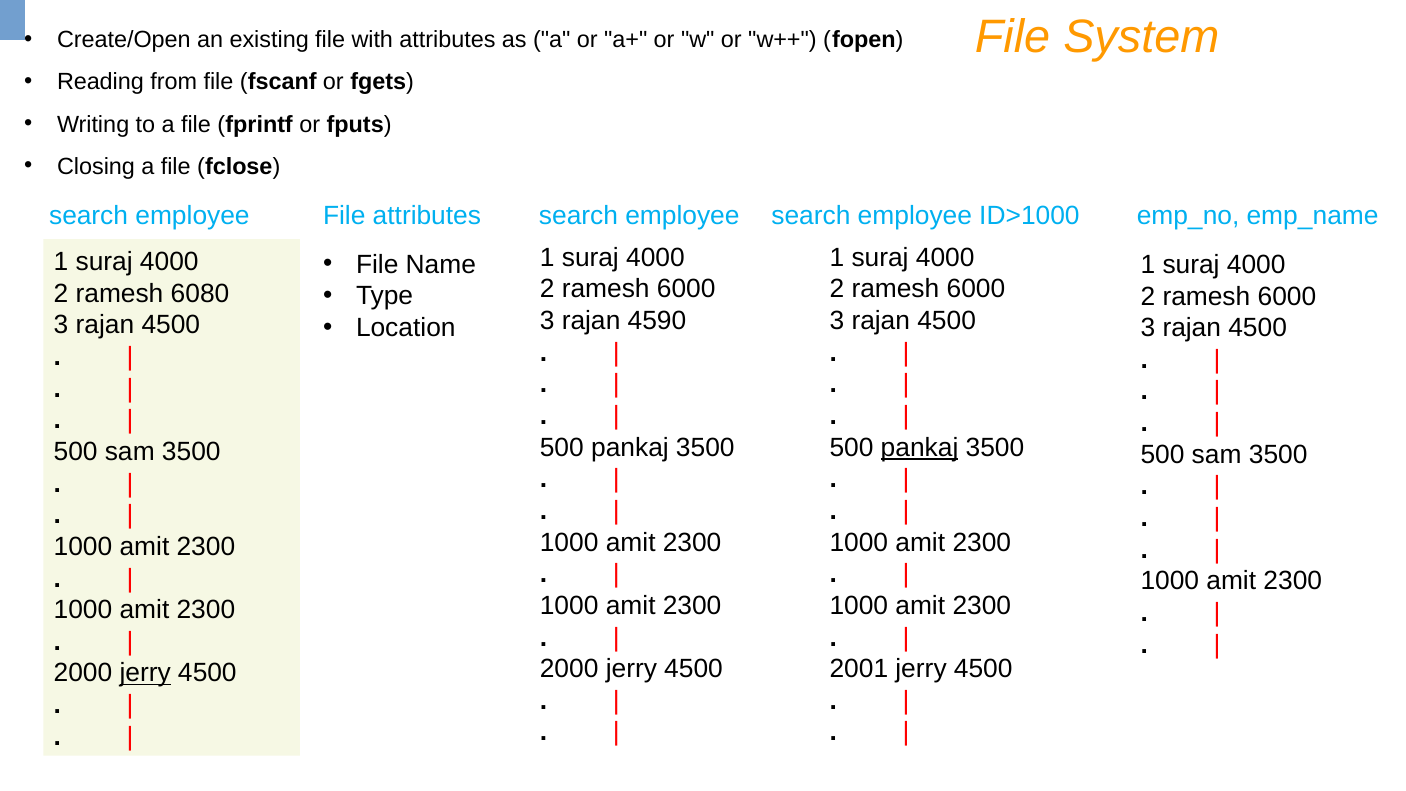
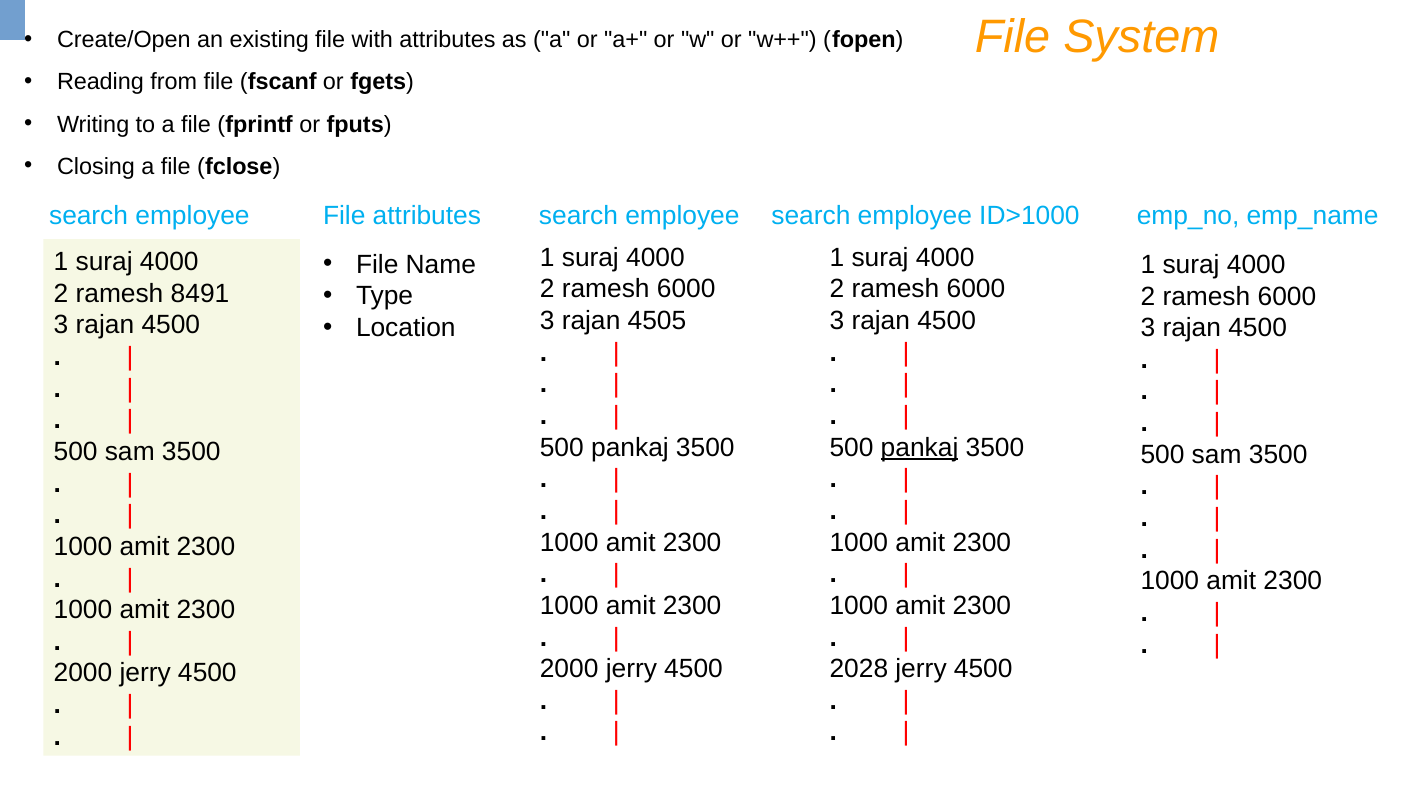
6080: 6080 -> 8491 (200, 293)
4590: 4590 -> 4505 (657, 321)
2001: 2001 -> 2028 (859, 669)
jerry underline: present -> none (145, 673)
